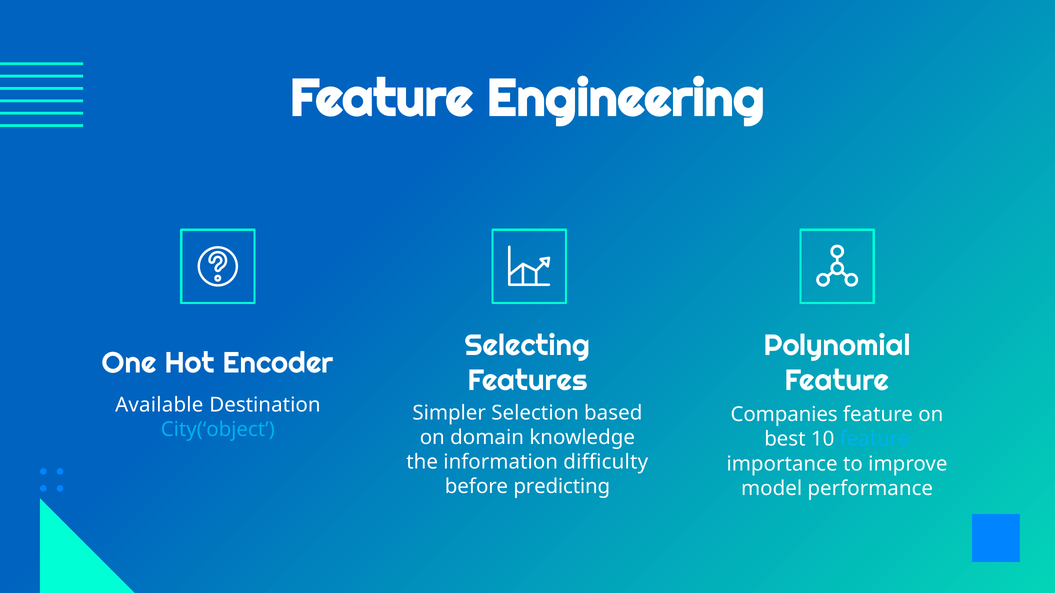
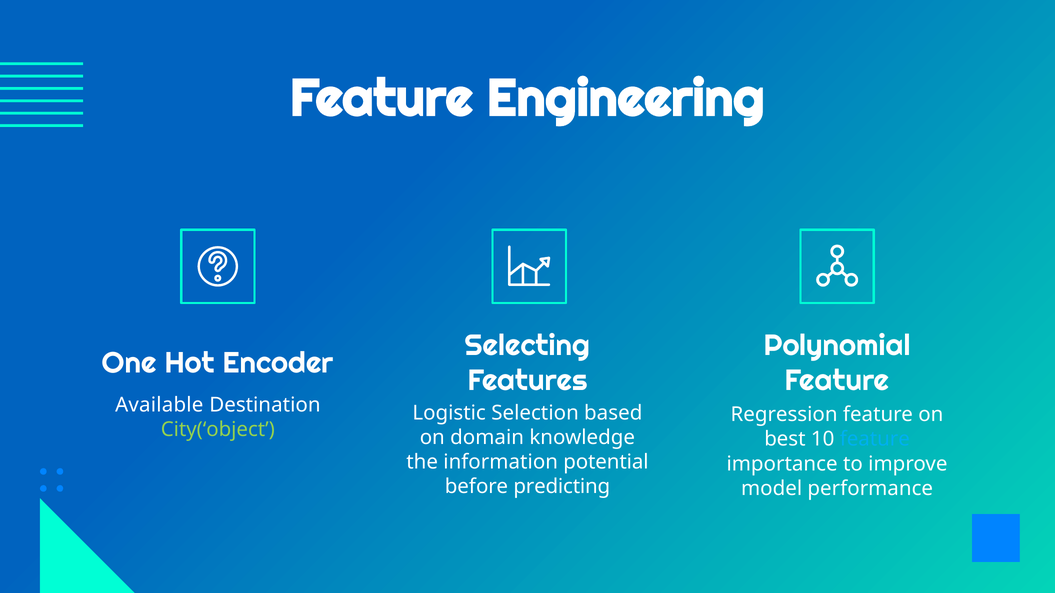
Simpler: Simpler -> Logistic (449, 413)
Companies: Companies -> Regression (784, 415)
City(‘object colour: light blue -> light green (218, 430)
difficulty: difficulty -> potential (606, 462)
